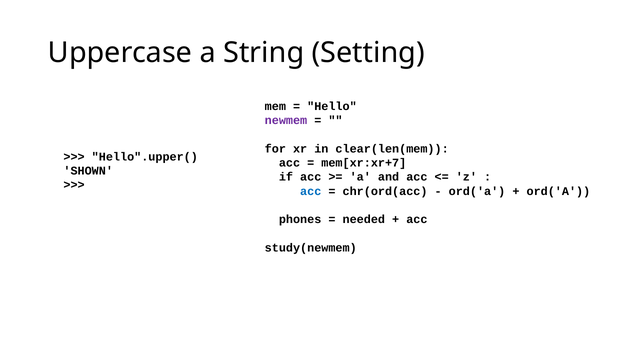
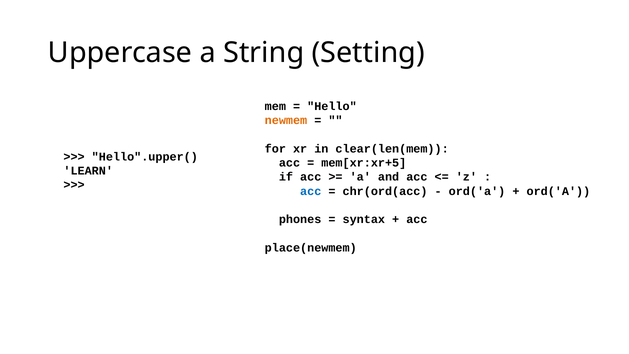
newmem colour: purple -> orange (286, 120)
mem[xr:xr+7: mem[xr:xr+7 -> mem[xr:xr+5 (364, 163)
SHOWN: SHOWN -> LEARN (88, 171)
needed: needed -> syntax (364, 219)
study(newmem: study(newmem -> place(newmem (311, 248)
